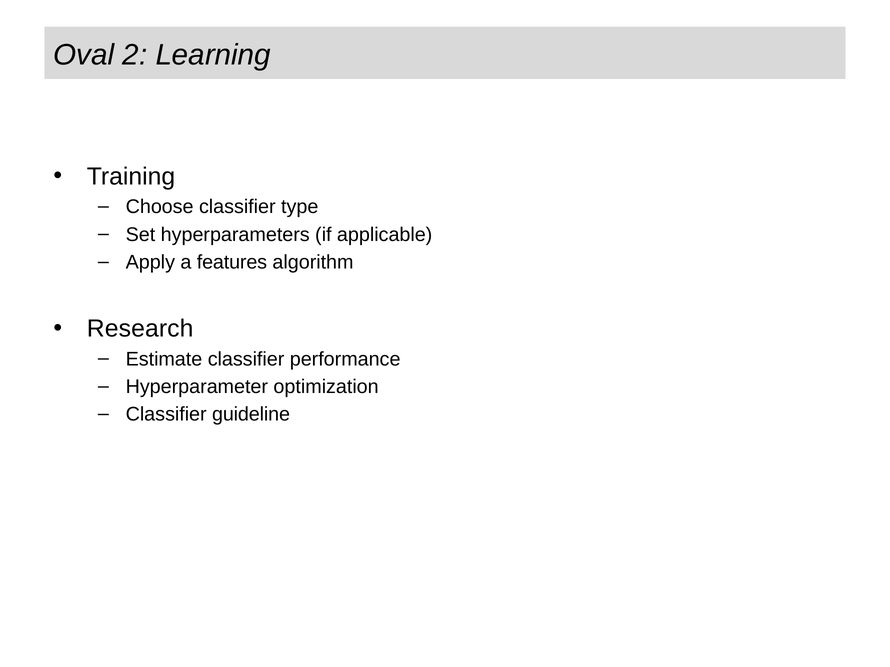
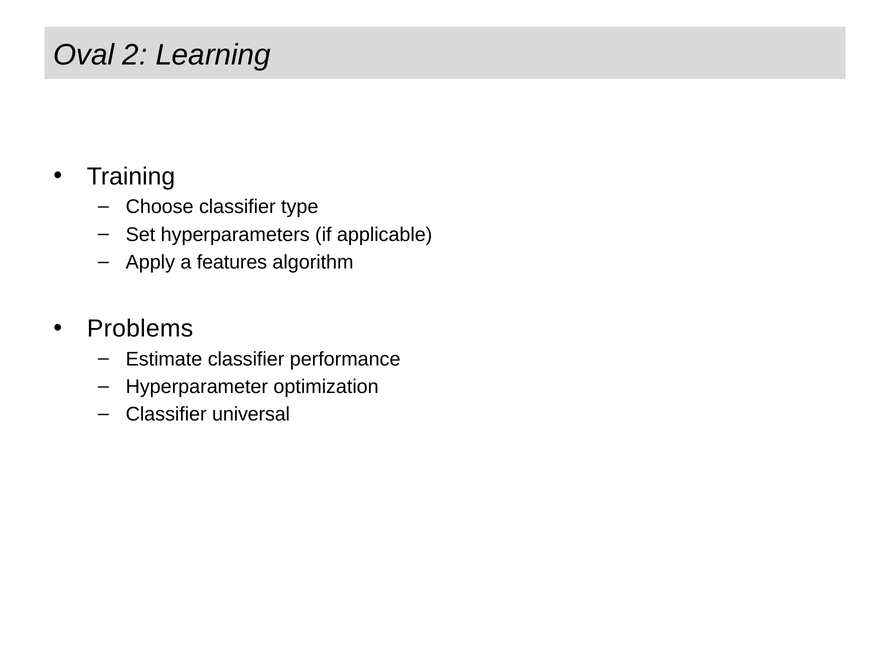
Research: Research -> Problems (140, 329)
guideline: guideline -> universal (251, 415)
